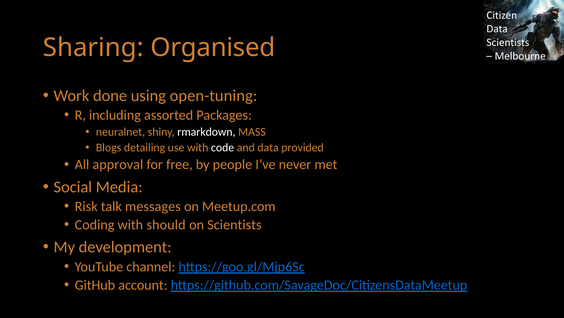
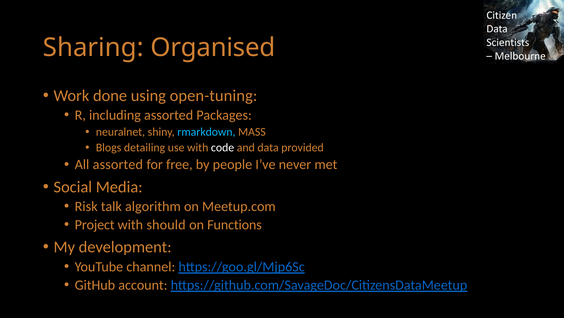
rmarkdown colour: white -> light blue (206, 132)
All approval: approval -> assorted (118, 164)
messages: messages -> algorithm (153, 206)
Coding: Coding -> Project (95, 224)
Scientists: Scientists -> Functions (235, 224)
